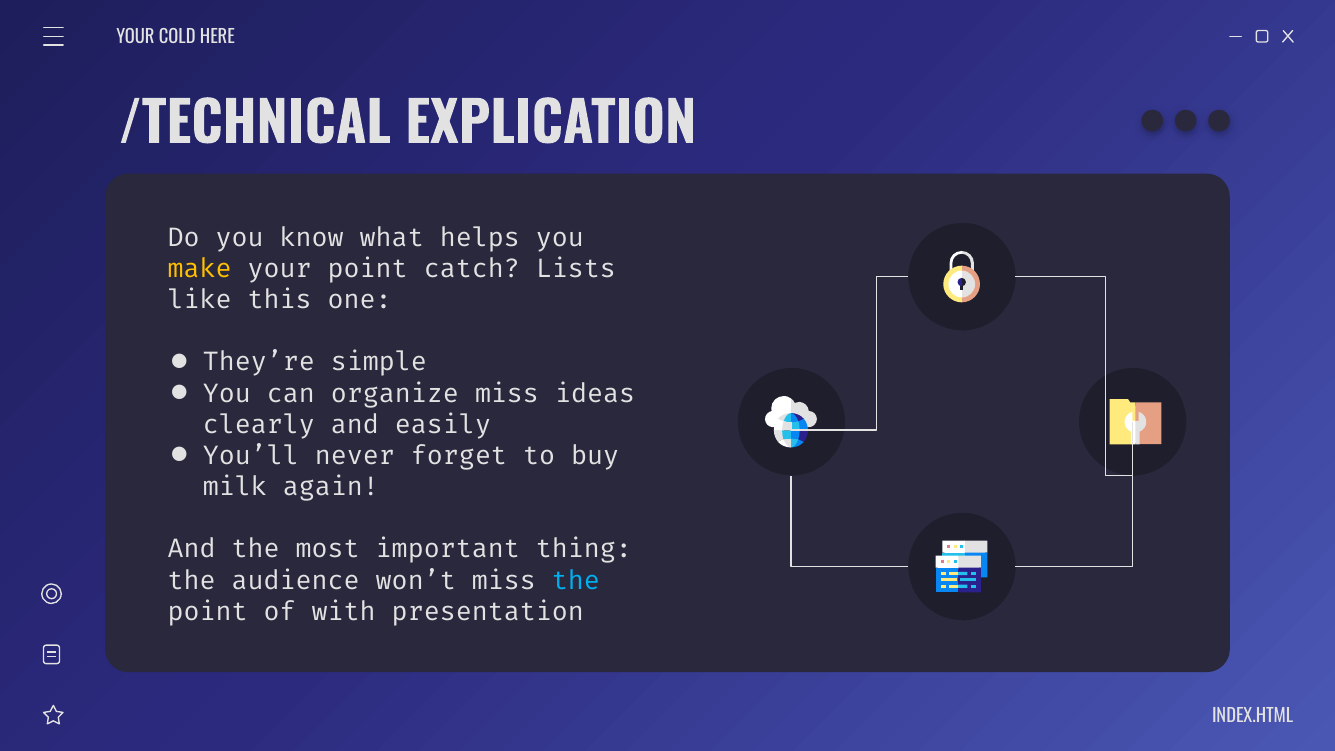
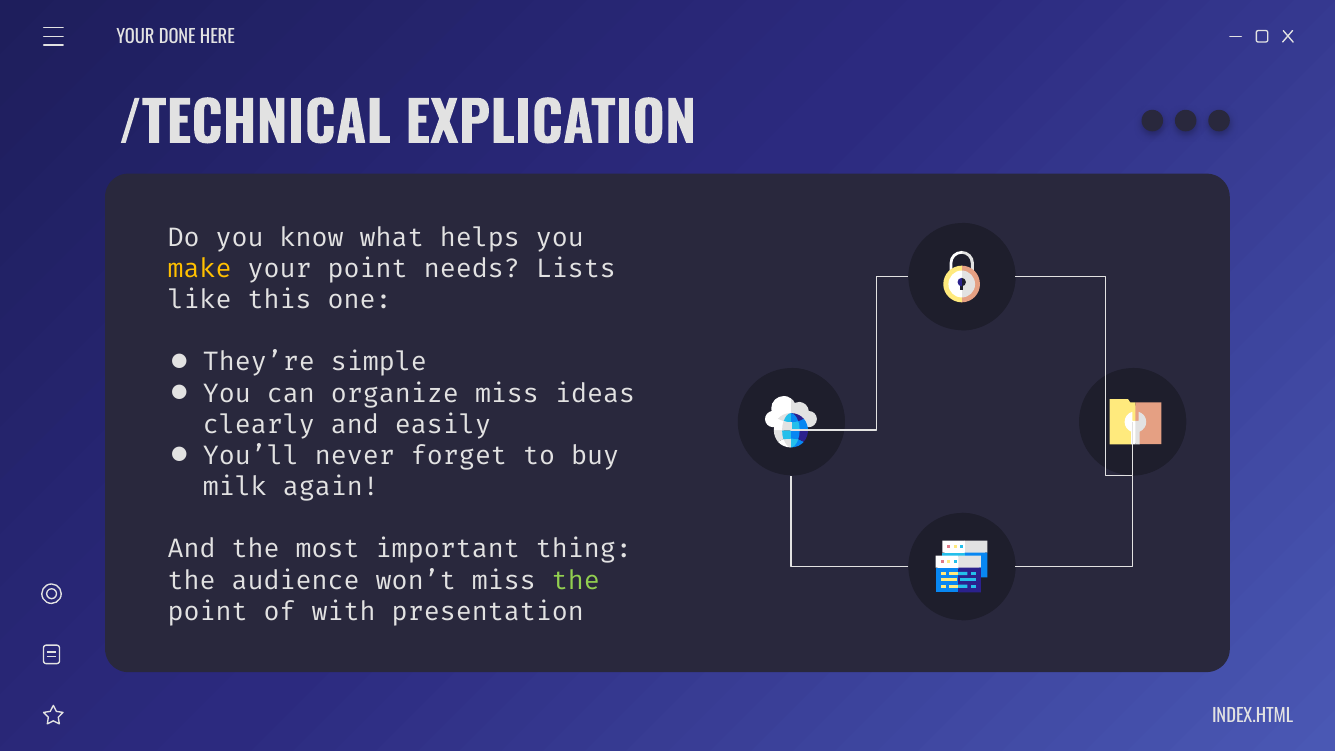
COLD: COLD -> DONE (177, 38)
catch: catch -> needs (472, 269)
the colour: light blue -> light green (576, 580)
